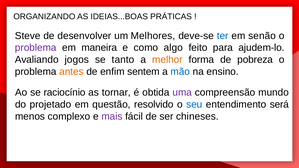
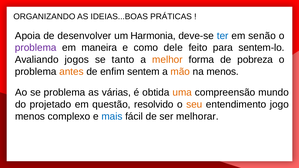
Steve: Steve -> Apoia (28, 36)
Melhores: Melhores -> Harmonia (153, 36)
algo: algo -> dele (173, 48)
ajudem-lo: ajudem-lo -> sentem-lo (262, 48)
mão colour: blue -> orange (180, 72)
na ensino: ensino -> menos (223, 72)
se raciocínio: raciocínio -> problema (65, 93)
tornar: tornar -> várias (116, 93)
uma colour: purple -> orange (182, 93)
seu colour: blue -> orange (194, 105)
será: será -> jogo (279, 105)
mais colour: purple -> blue (112, 116)
chineses: chineses -> melhorar (197, 116)
